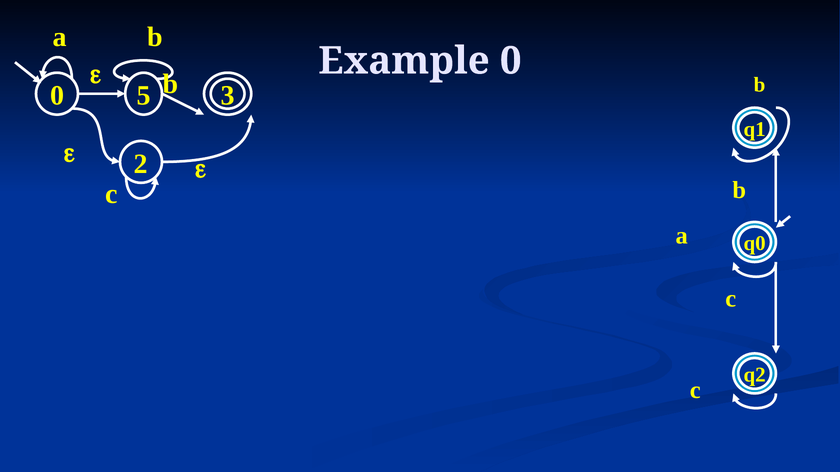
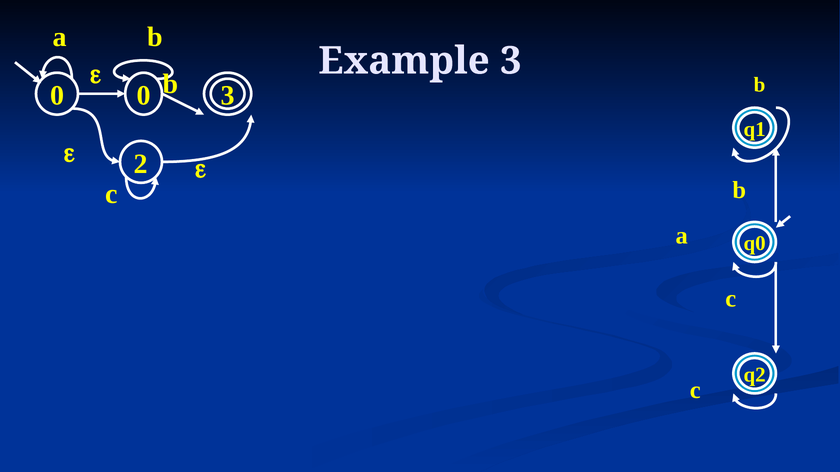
Example 0: 0 -> 3 (511, 61)
0 5: 5 -> 0 (144, 96)
